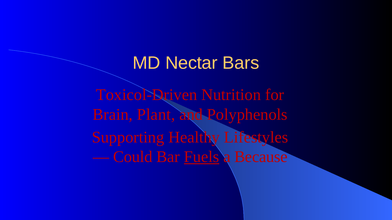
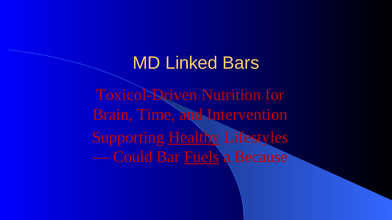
Nectar: Nectar -> Linked (191, 63)
Plant: Plant -> Time (156, 115)
Polyphenols: Polyphenols -> Intervention (247, 115)
Healthy underline: none -> present (194, 138)
